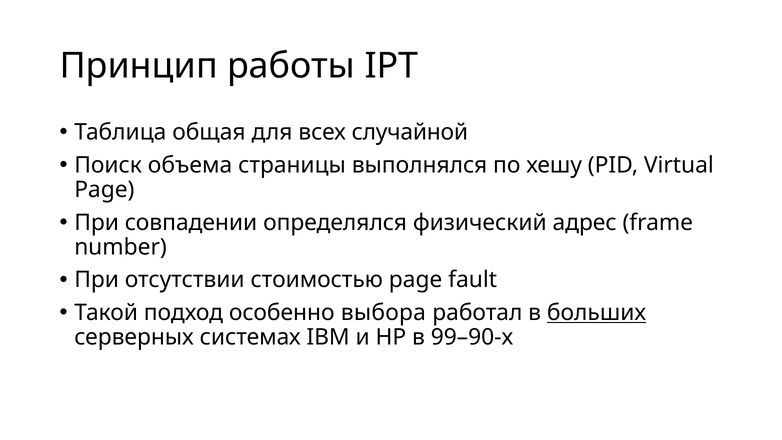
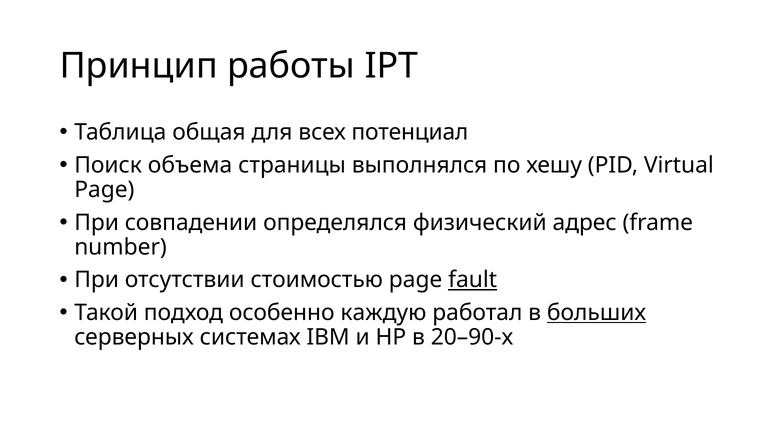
случайной: случайной -> потенциал (410, 132)
fault underline: none -> present (473, 280)
выбора: выбора -> каждую (383, 313)
99–90-х: 99–90-х -> 20–90-х (472, 337)
